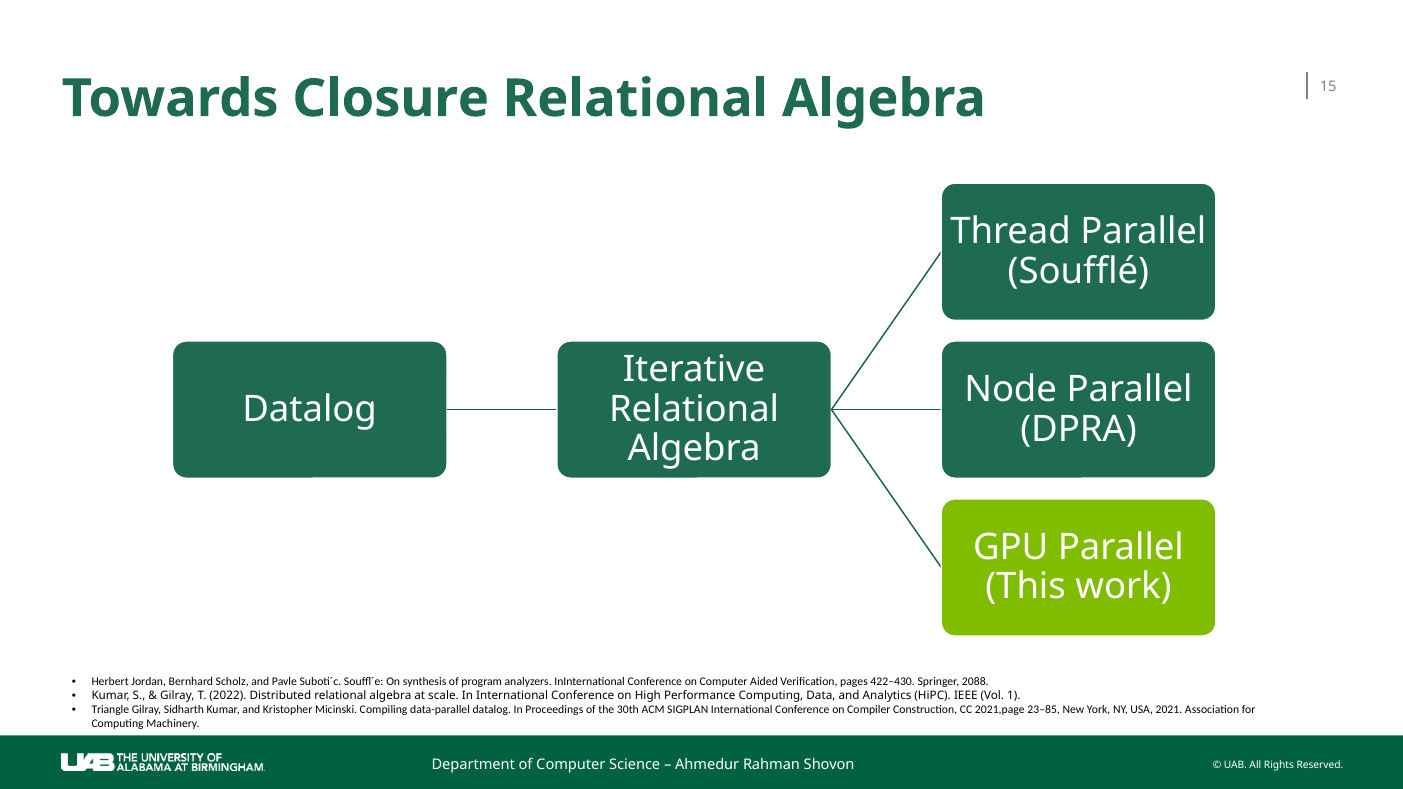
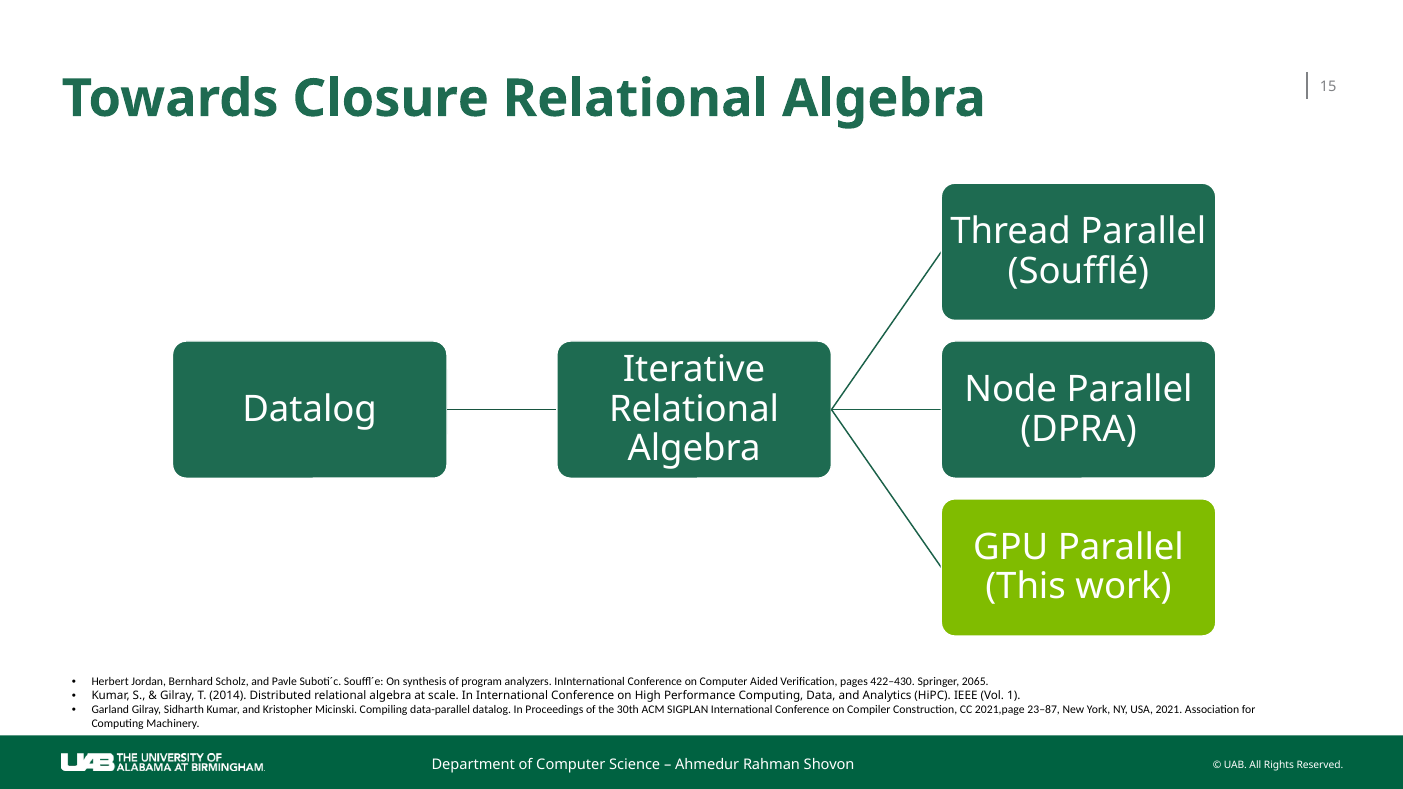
2088: 2088 -> 2065 (975, 682)
2022: 2022 -> 2014 (228, 696)
Triangle: Triangle -> Garland (110, 710)
23–85: 23–85 -> 23–87 (1044, 710)
